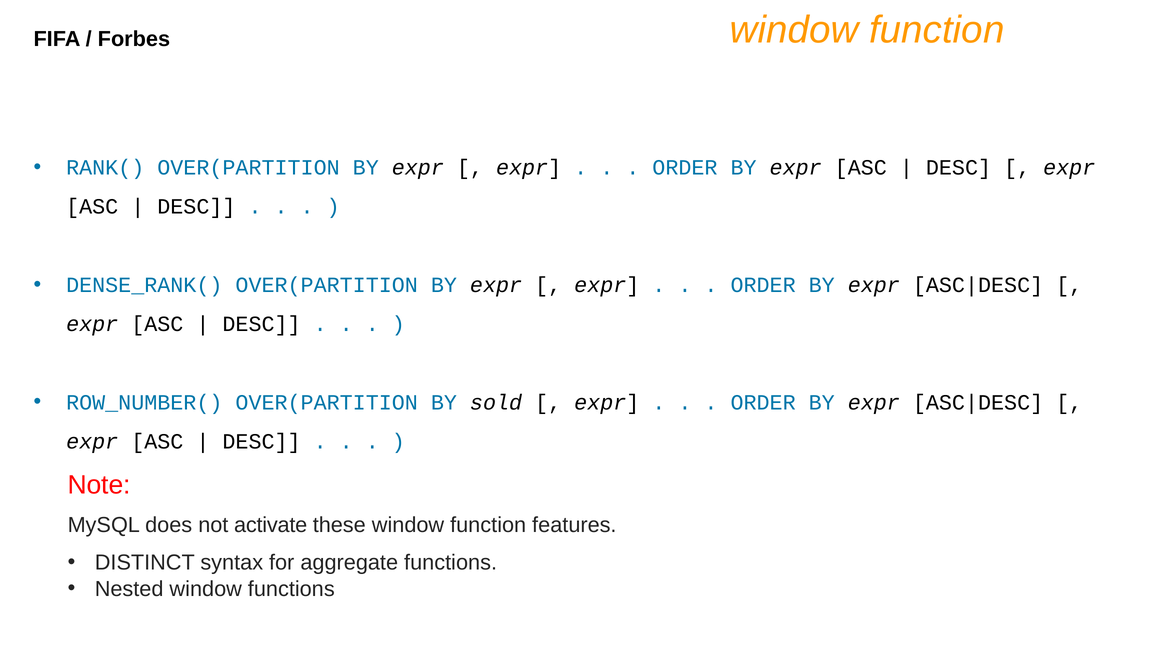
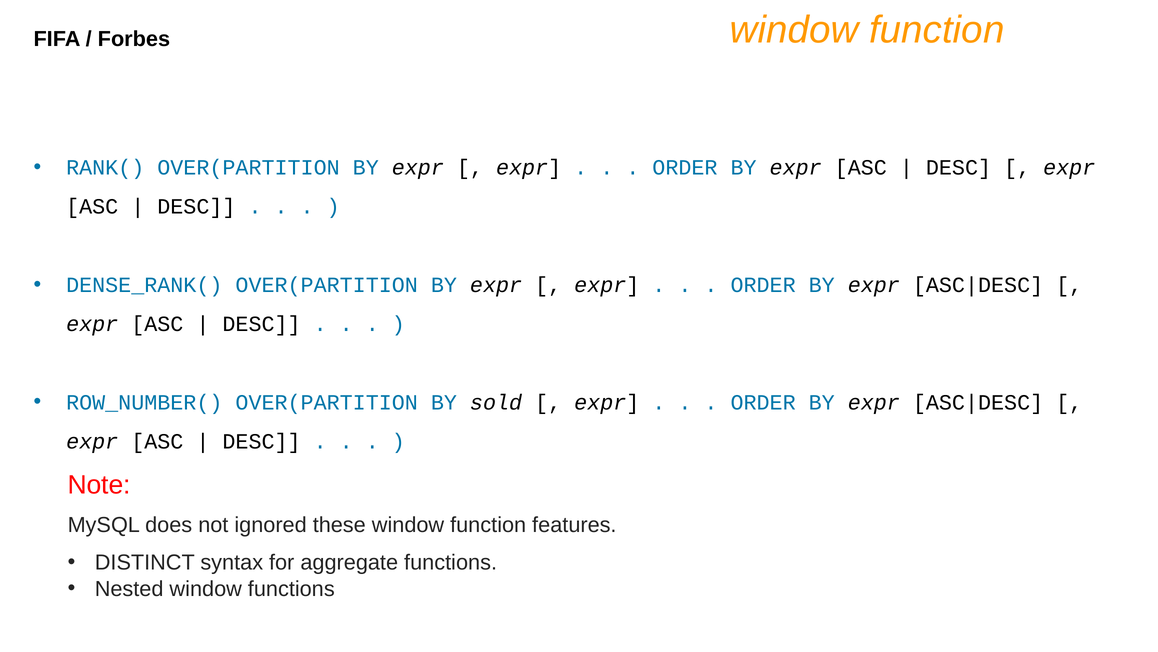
activate: activate -> ignored (271, 525)
